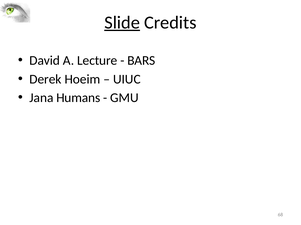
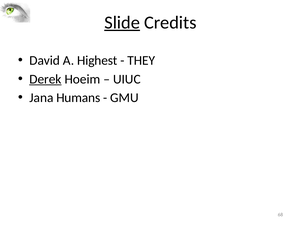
Lecture: Lecture -> Highest (97, 61)
BARS: BARS -> THEY (141, 61)
Derek underline: none -> present (45, 79)
